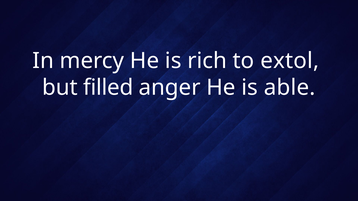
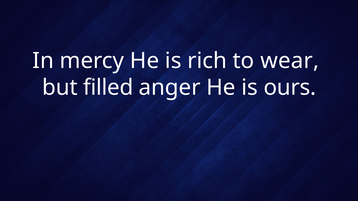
extol: extol -> wear (290, 61)
able: able -> ours (290, 88)
